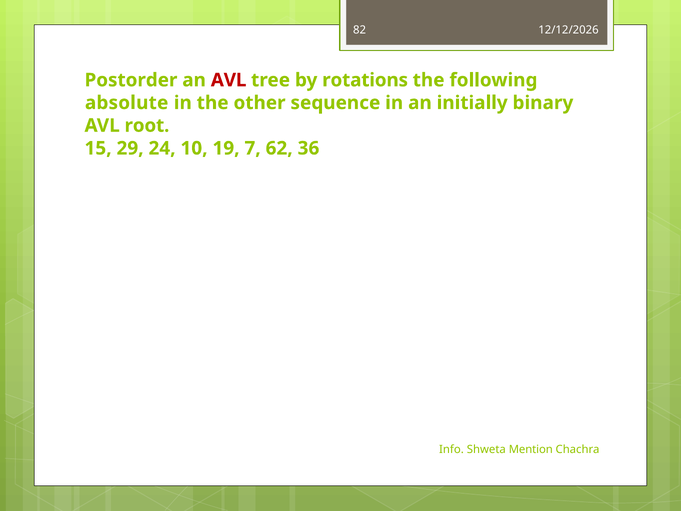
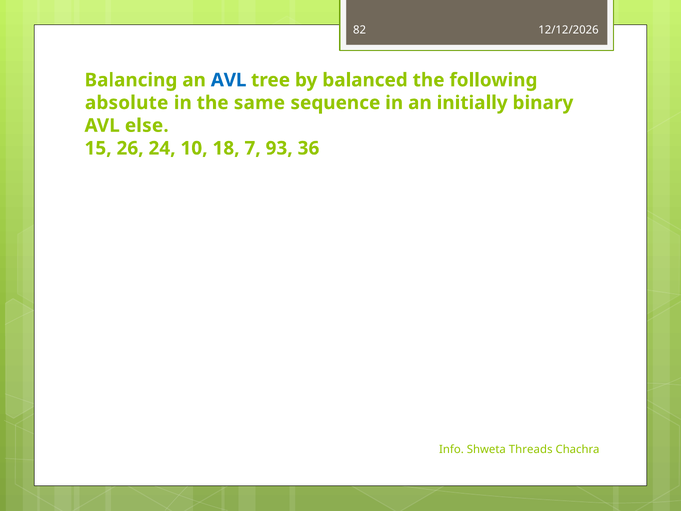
Postorder: Postorder -> Balancing (131, 80)
AVL colour: red -> blue (229, 80)
rotations: rotations -> balanced (365, 80)
other: other -> same (259, 103)
root: root -> else (147, 126)
29: 29 -> 26 (130, 148)
19: 19 -> 18 (226, 148)
62: 62 -> 93 (279, 148)
Mention: Mention -> Threads (531, 449)
